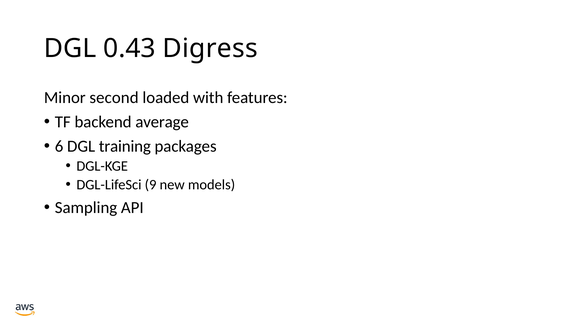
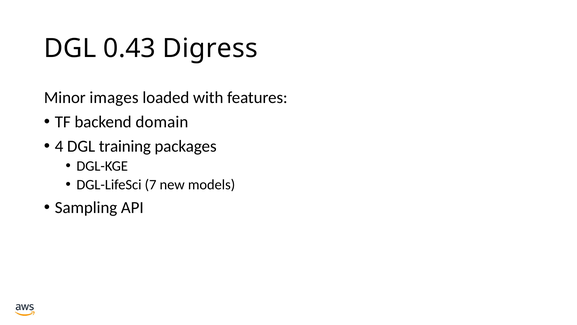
second: second -> images (114, 98)
average: average -> domain (162, 122)
6: 6 -> 4 (59, 146)
9: 9 -> 7 (151, 184)
